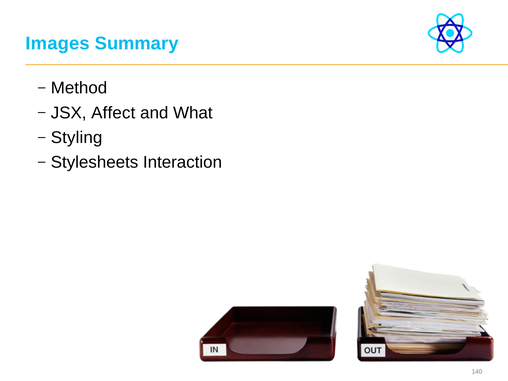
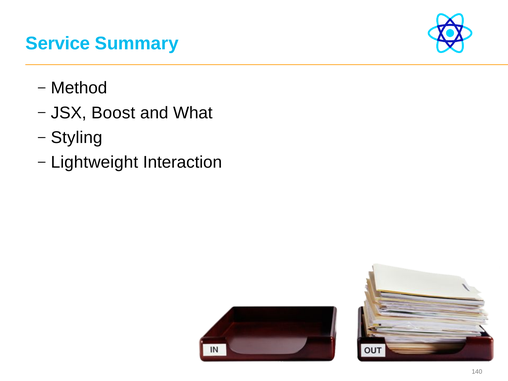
Images: Images -> Service (58, 43)
Affect: Affect -> Boost (113, 113)
Stylesheets: Stylesheets -> Lightweight (94, 162)
